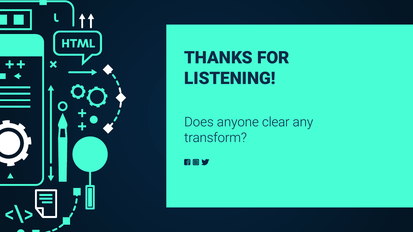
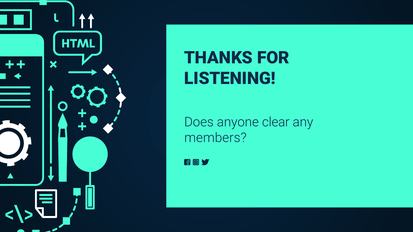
transform: transform -> members (215, 138)
